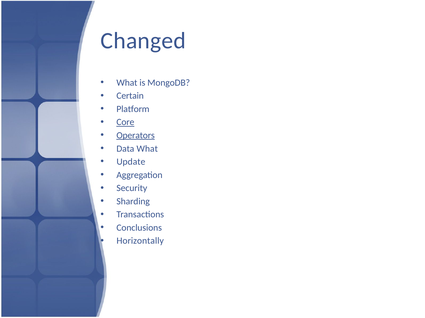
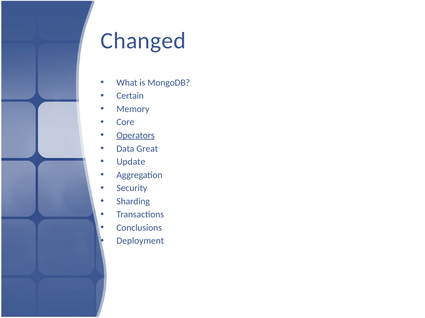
Platform: Platform -> Memory (133, 109)
Core underline: present -> none (125, 122)
Data What: What -> Great (147, 149)
Horizontally: Horizontally -> Deployment (140, 241)
